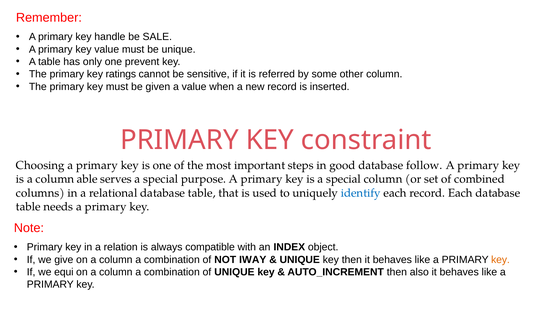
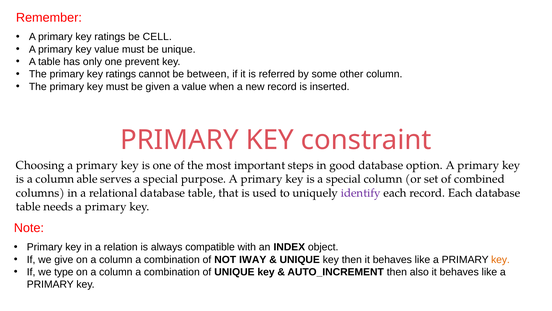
A primary key handle: handle -> ratings (110, 37)
SALE: SALE -> CELL (157, 37)
sensitive: sensitive -> between (208, 74)
follow: follow -> option (424, 165)
identify colour: blue -> purple (361, 193)
equi: equi -> type (64, 272)
